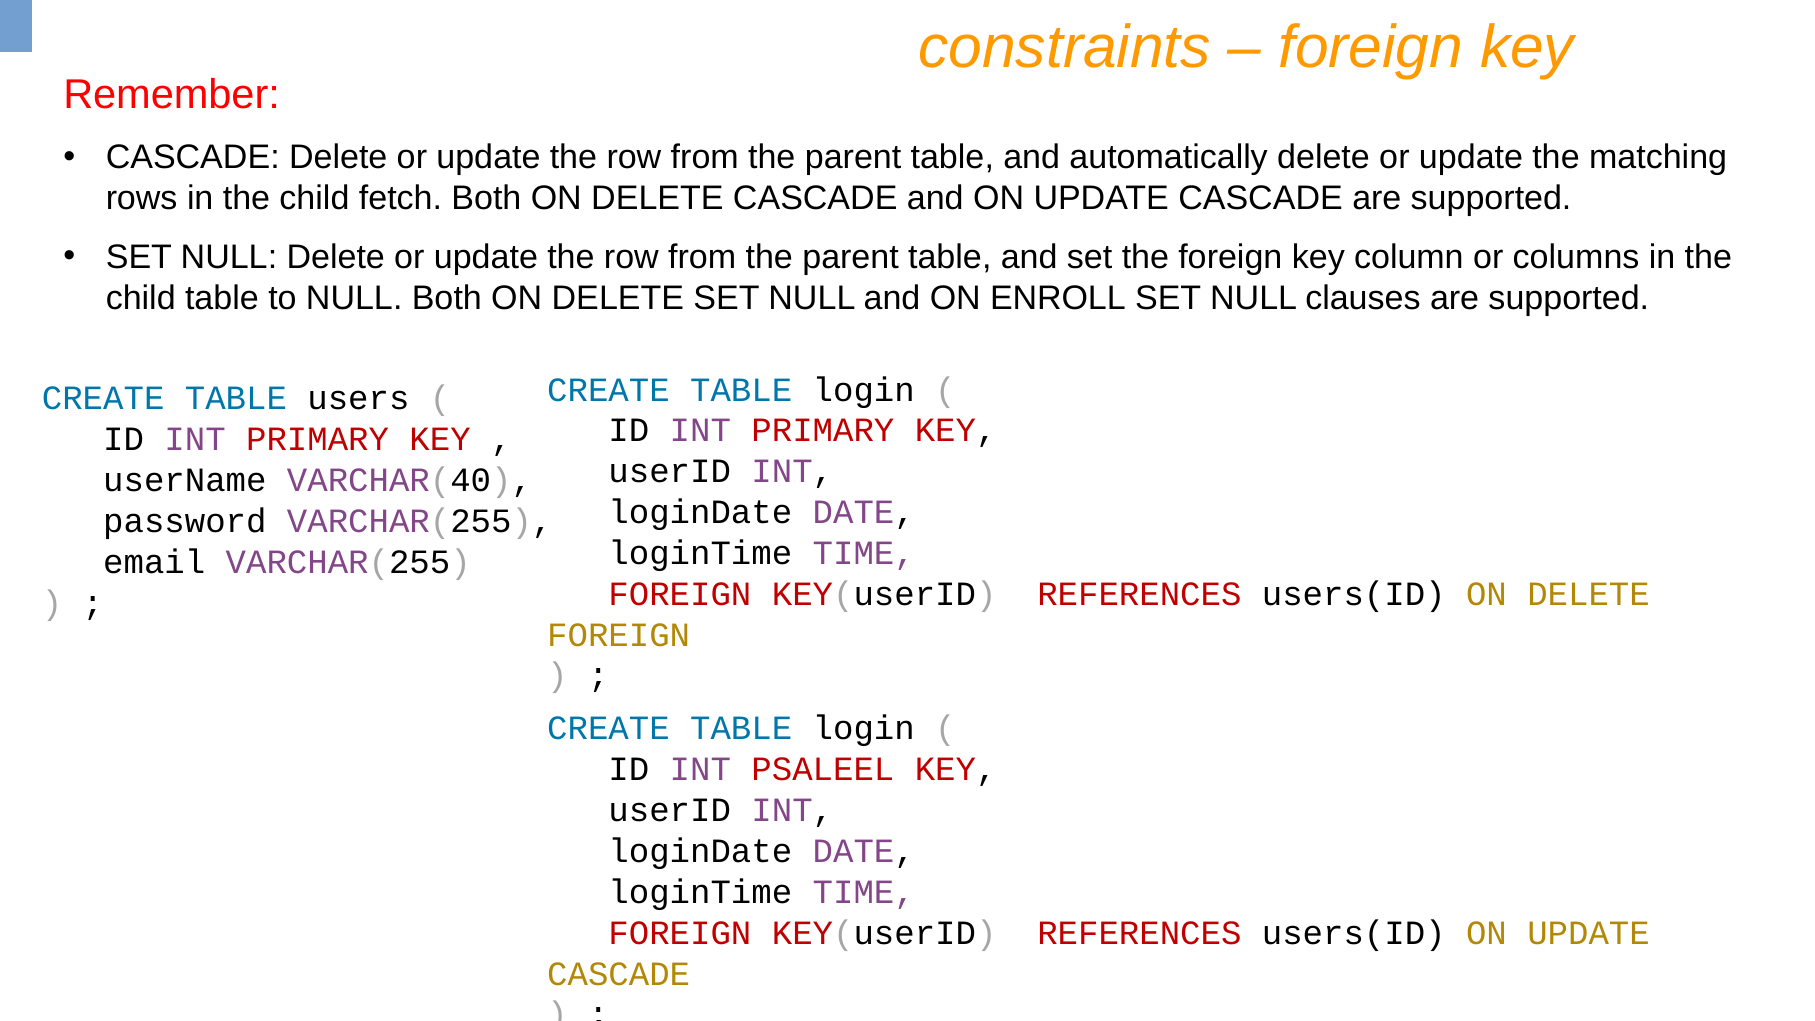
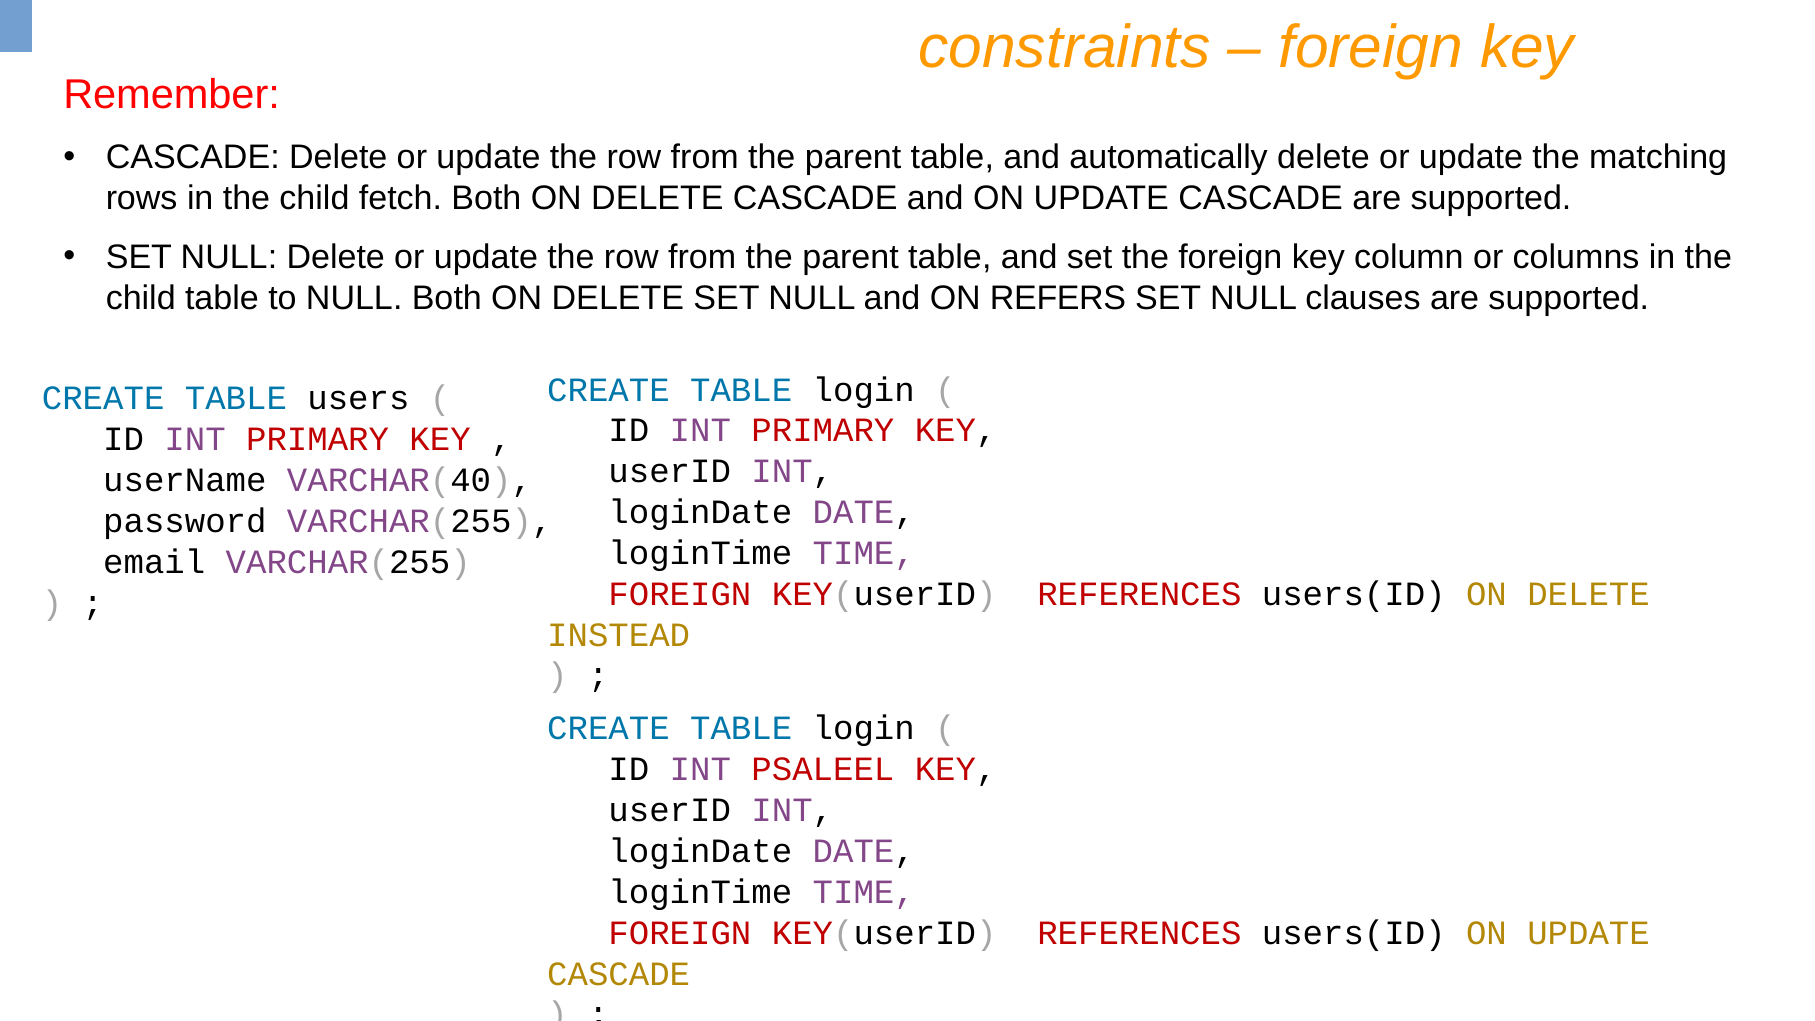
ENROLL: ENROLL -> REFERS (1058, 298)
FOREIGN: FOREIGN -> INSTEAD (619, 635)
